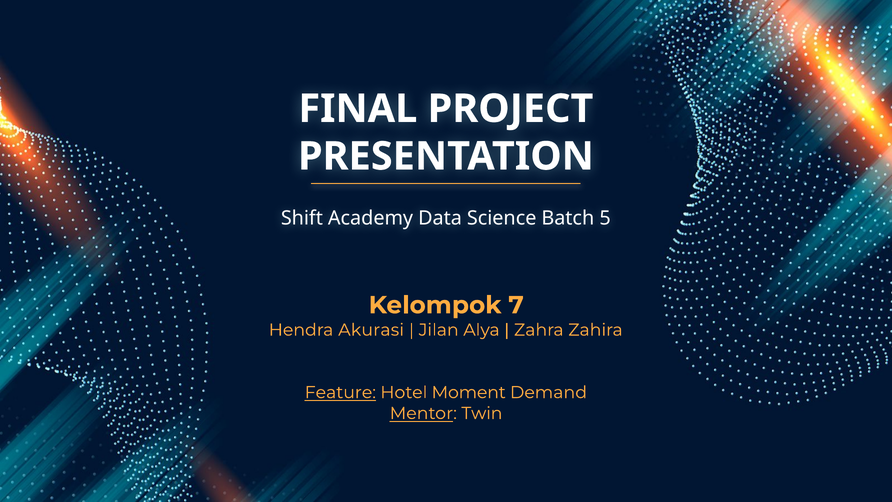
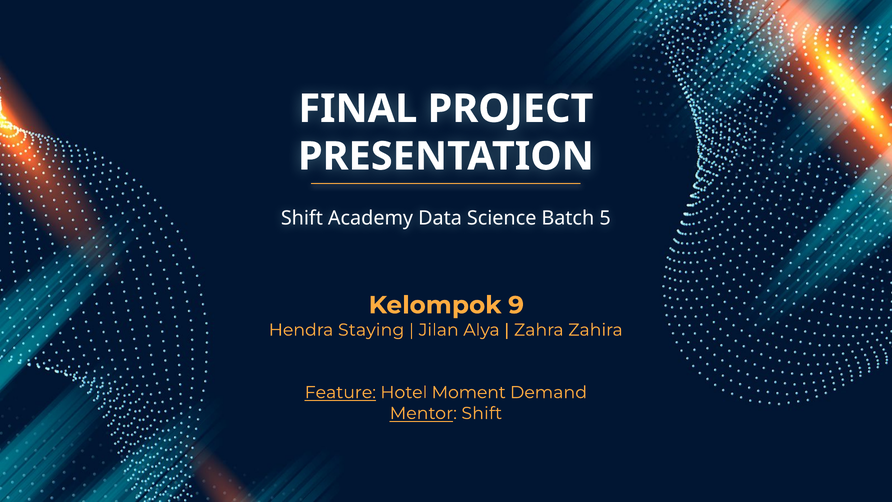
7: 7 -> 9 (516, 305)
Akurasi: Akurasi -> Staying (371, 330)
Mentor Twin: Twin -> Shift (482, 413)
